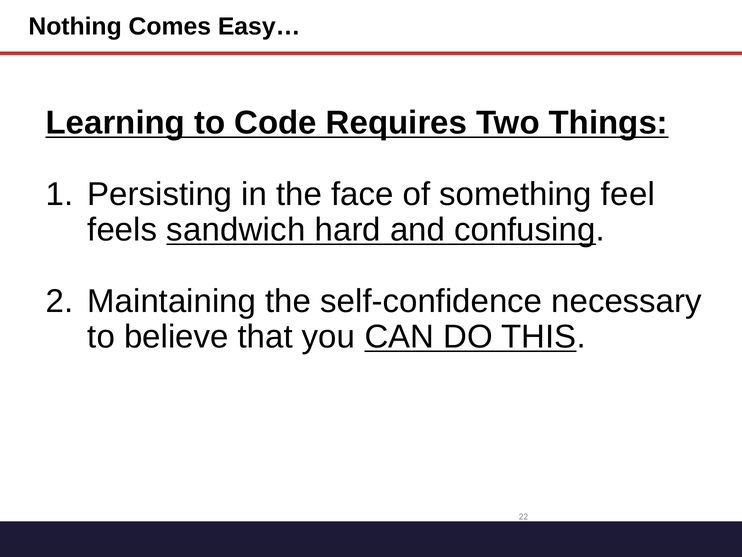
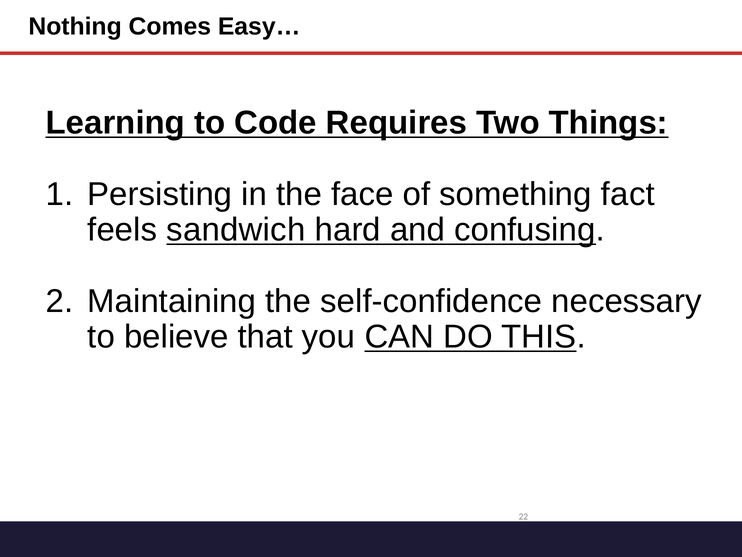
feel: feel -> fact (628, 194)
